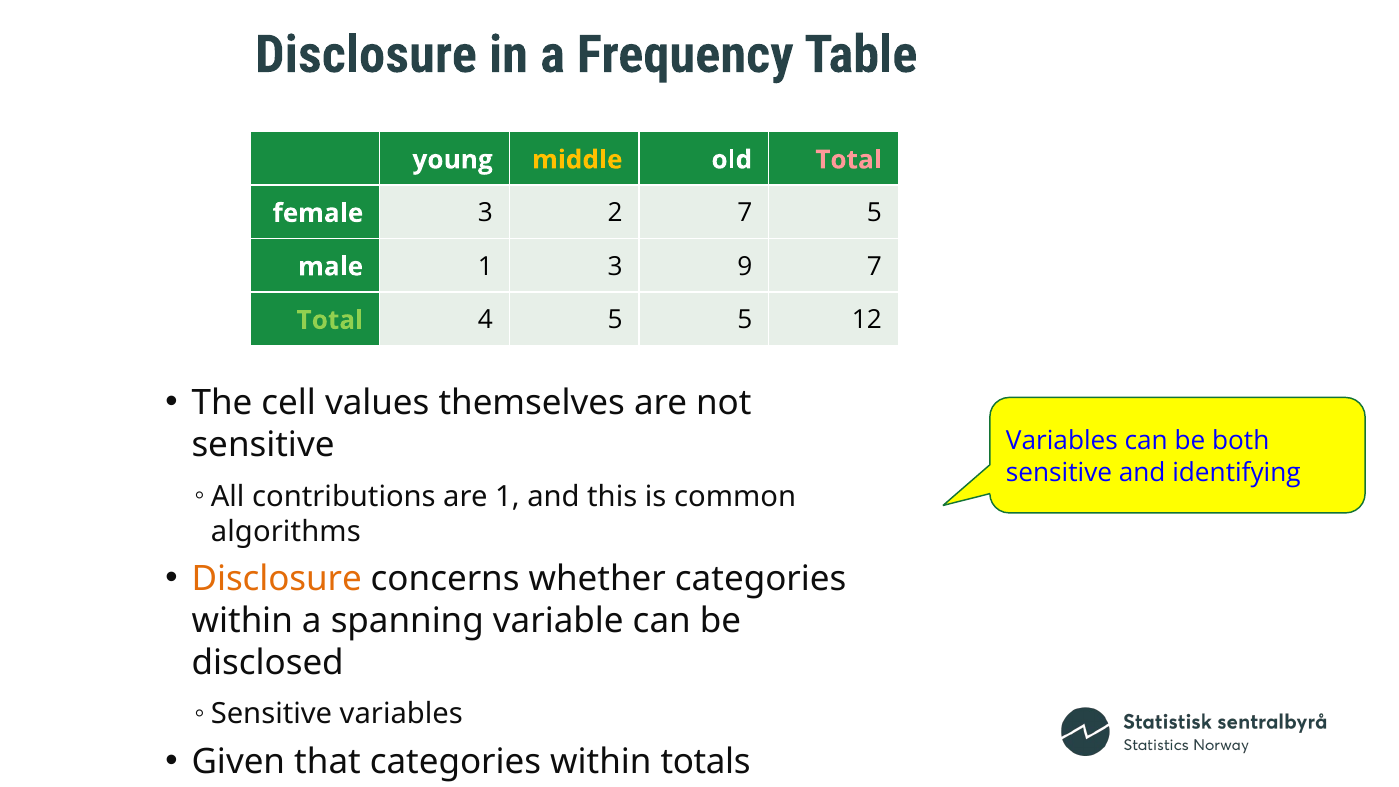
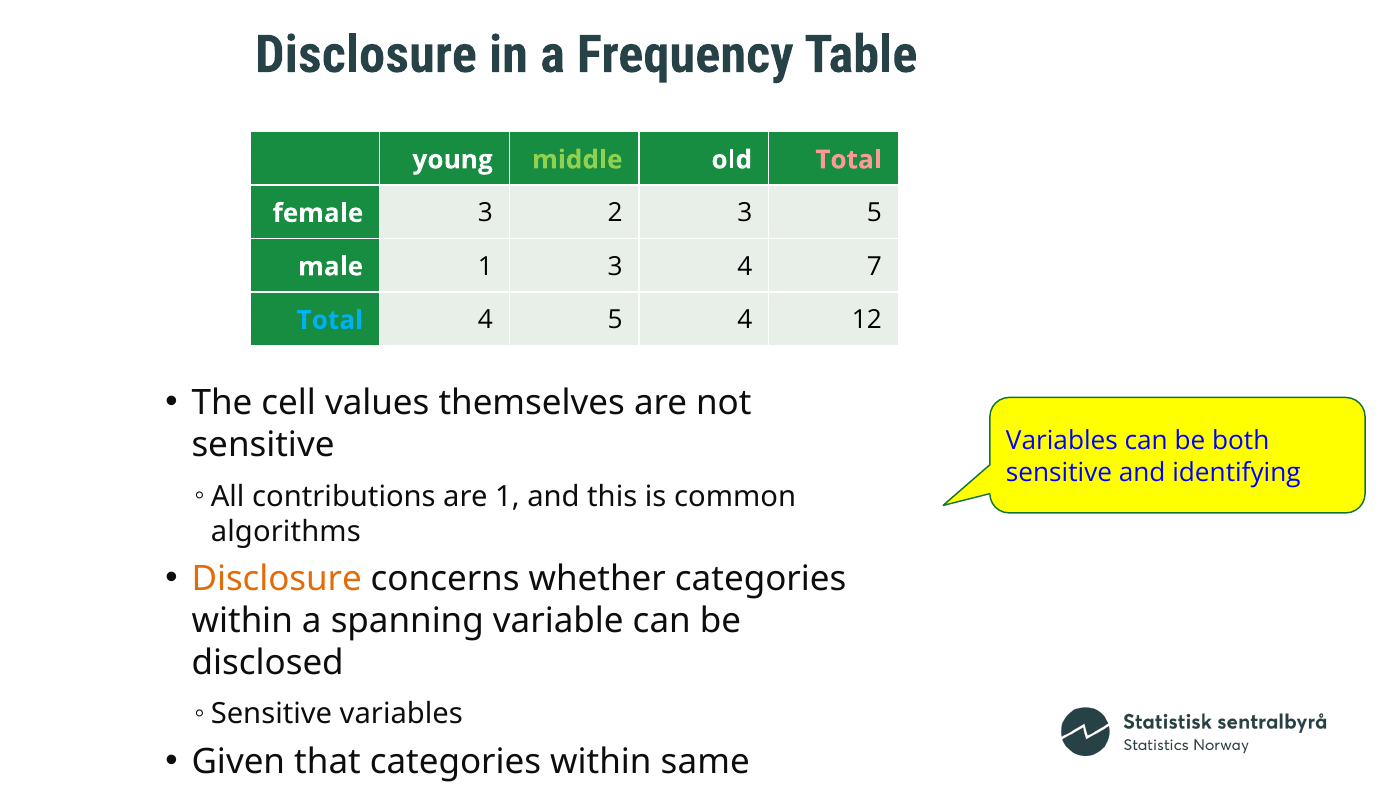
middle colour: yellow -> light green (577, 160)
2 7: 7 -> 3 (745, 213)
3 9: 9 -> 4 (745, 267)
Total colour: light green -> light blue (330, 320)
5 5: 5 -> 4 (745, 320)
totals: totals -> same (705, 762)
